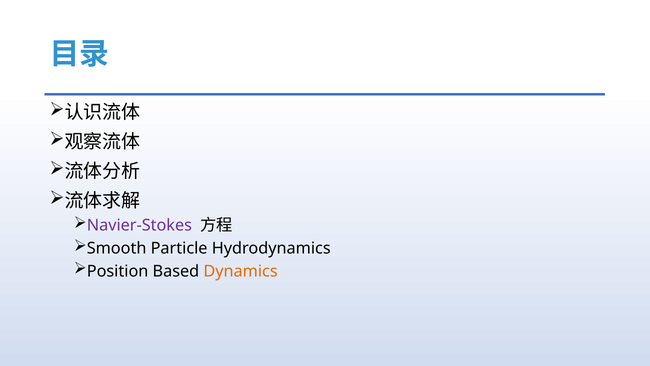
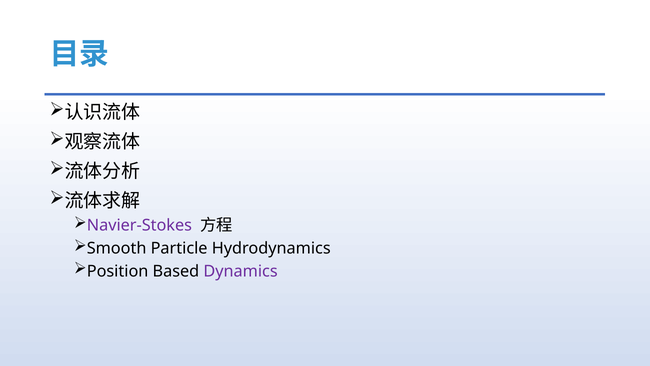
Dynamics colour: orange -> purple (241, 271)
